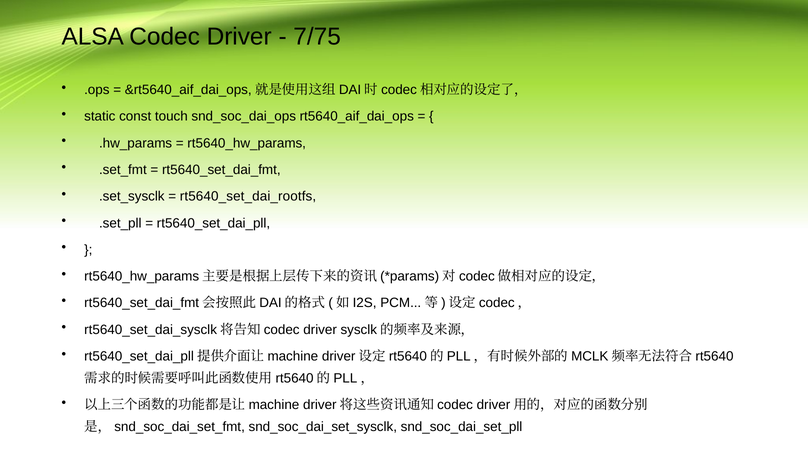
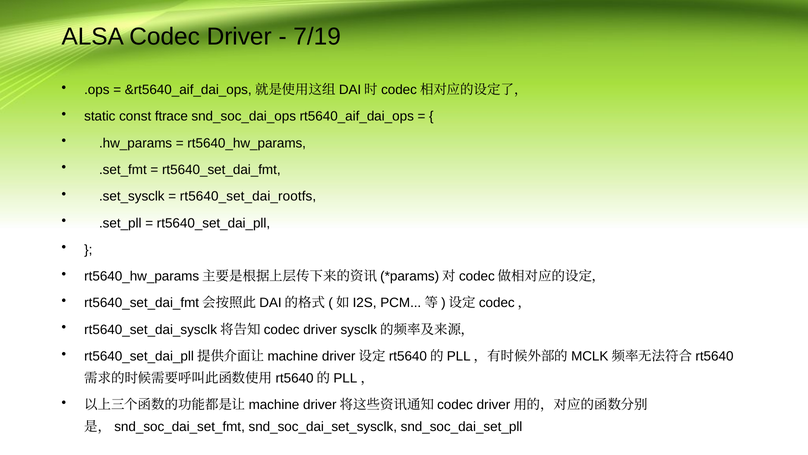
7/75: 7/75 -> 7/19 (317, 36)
touch: touch -> ftrace (171, 116)
